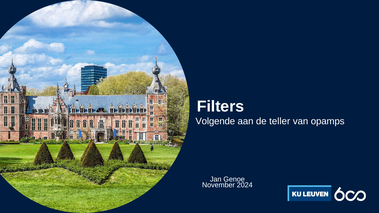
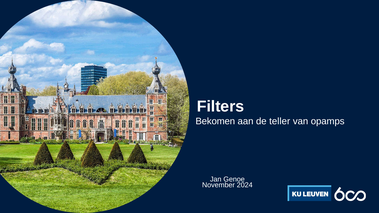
Volgende: Volgende -> Bekomen (215, 121)
